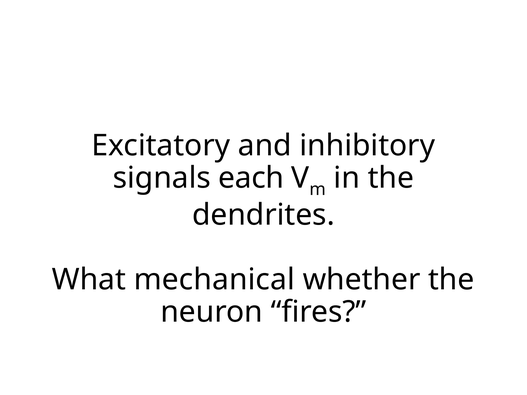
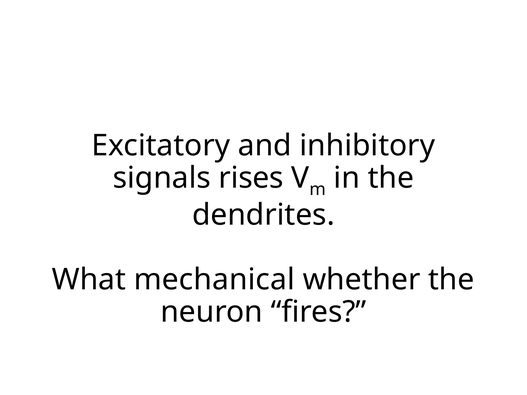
each: each -> rises (251, 178)
